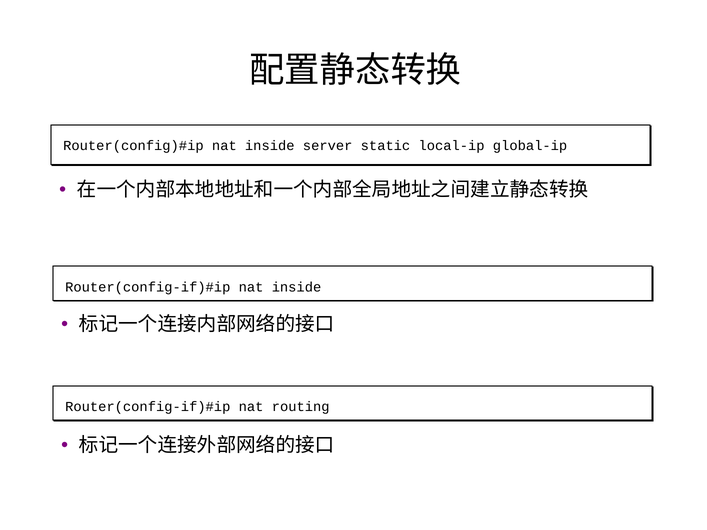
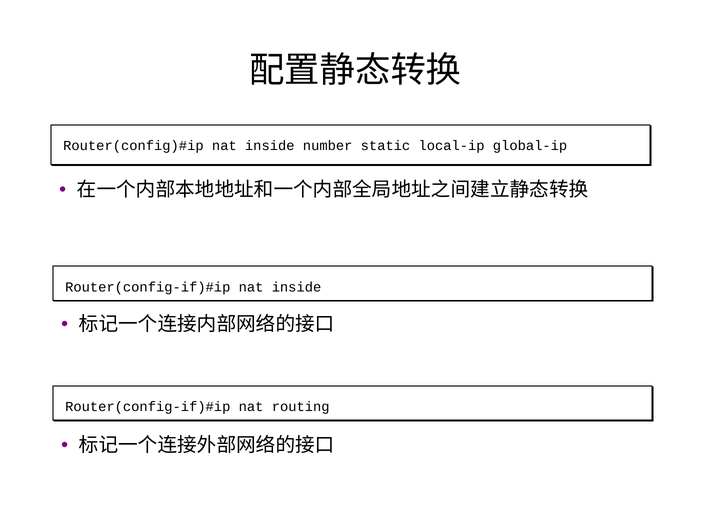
server: server -> number (328, 146)
